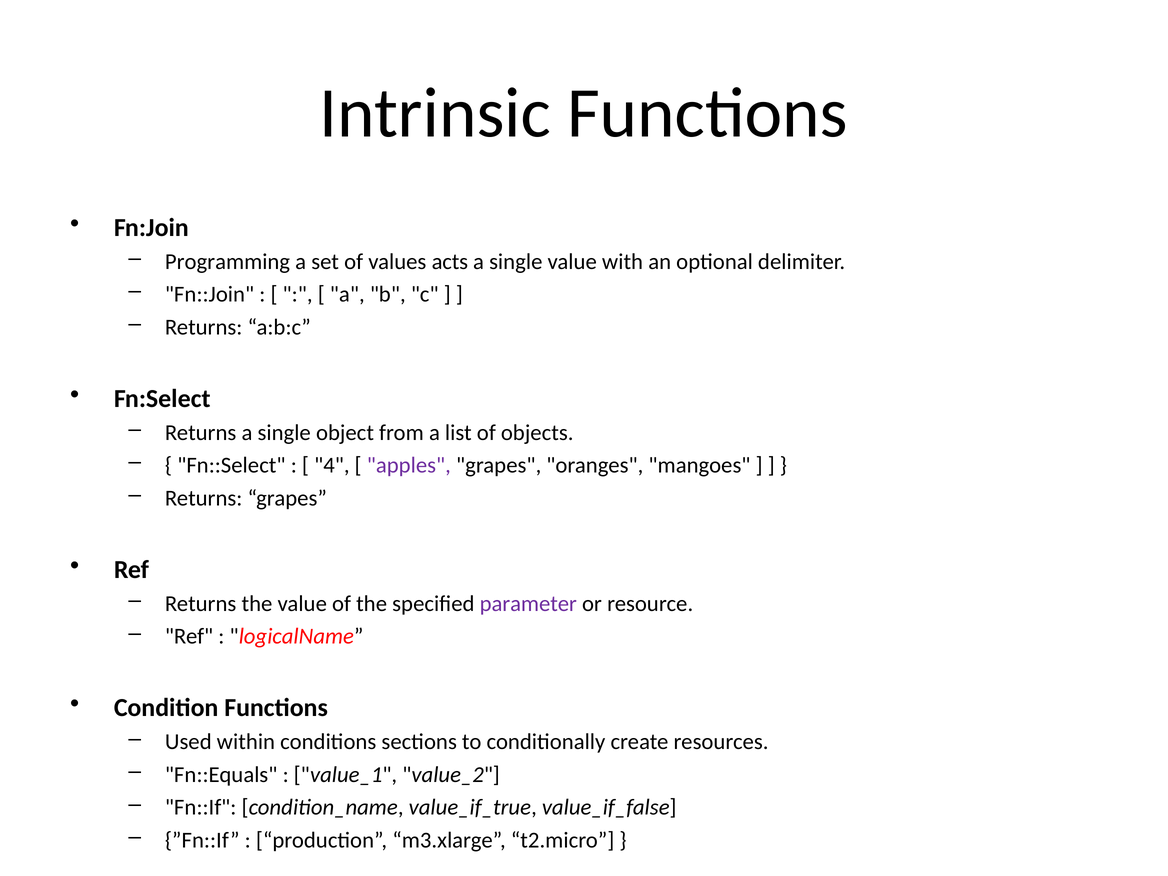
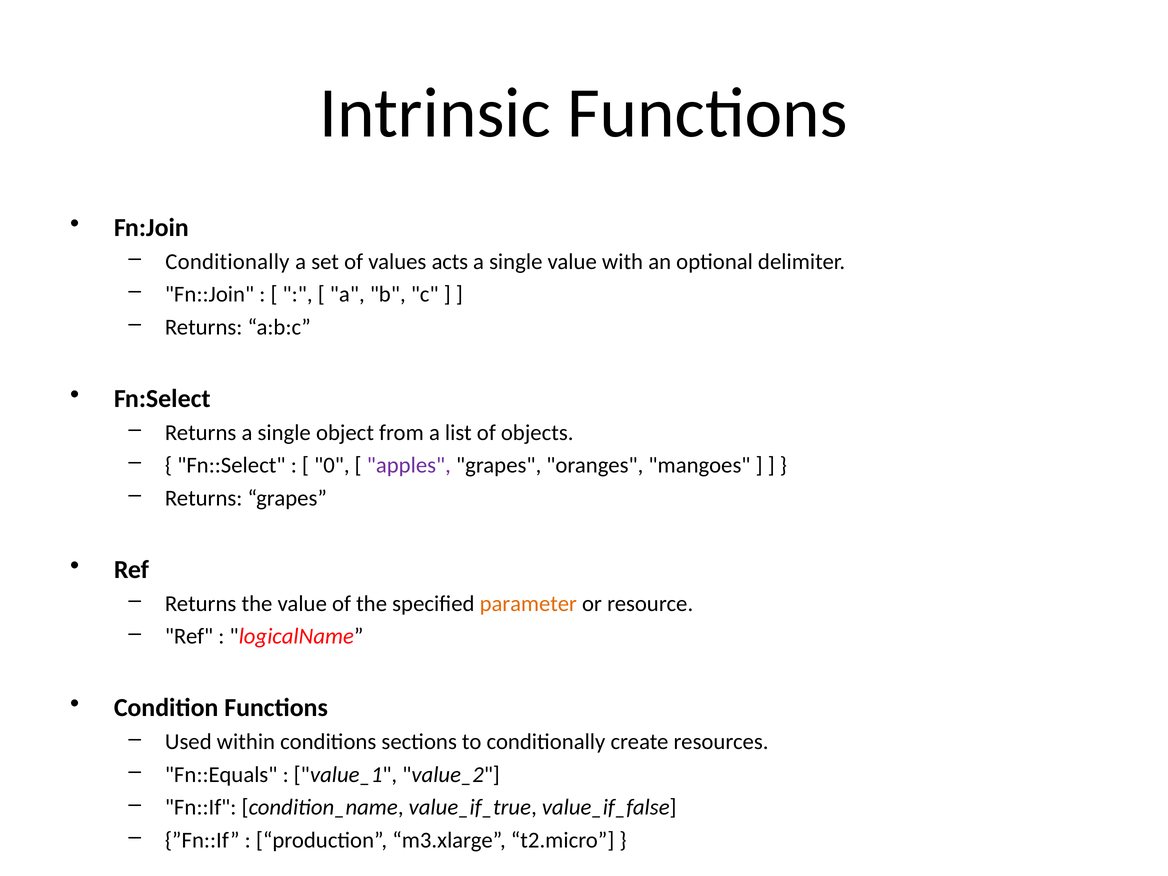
Programming: Programming -> Conditionally (227, 262)
4: 4 -> 0 (332, 465)
parameter colour: purple -> orange (528, 604)
